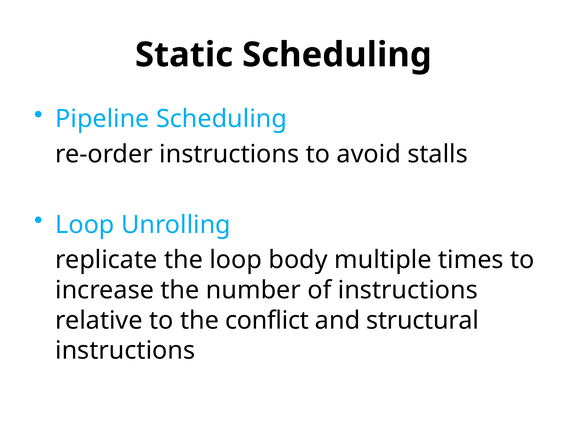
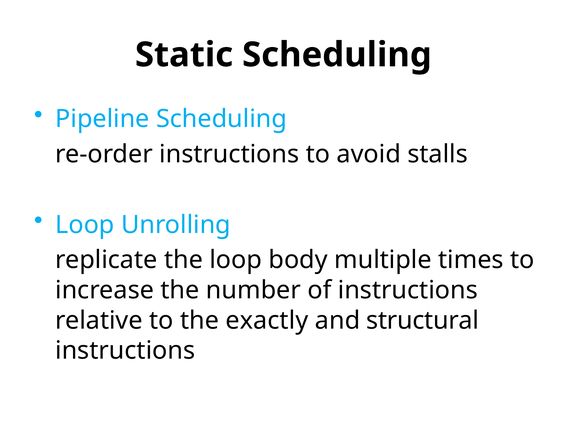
conflict: conflict -> exactly (267, 321)
